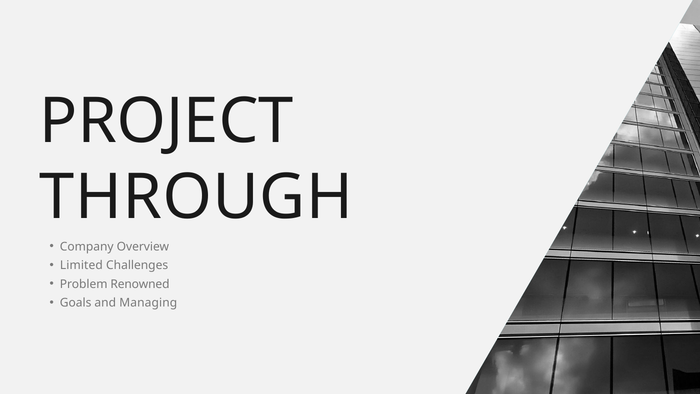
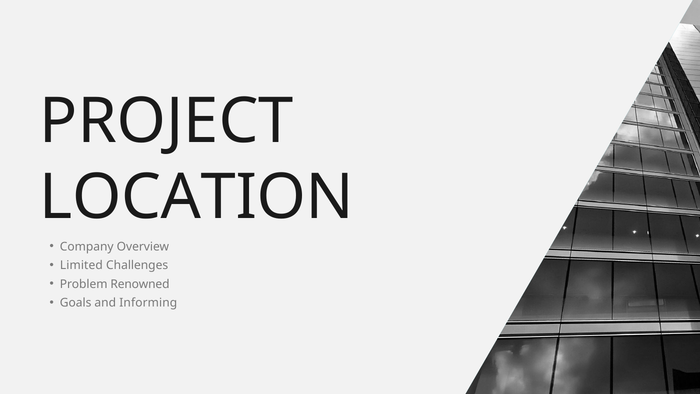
THROUGH: THROUGH -> LOCATION (197, 197)
Managing: Managing -> Informing (148, 303)
